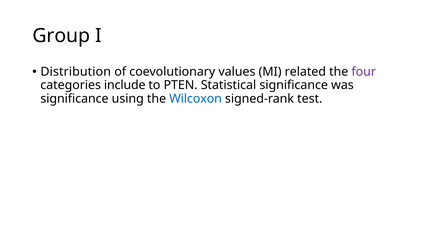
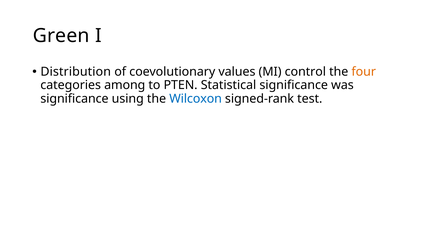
Group: Group -> Green (61, 36)
related: related -> control (305, 72)
four colour: purple -> orange (364, 72)
include: include -> among (125, 85)
